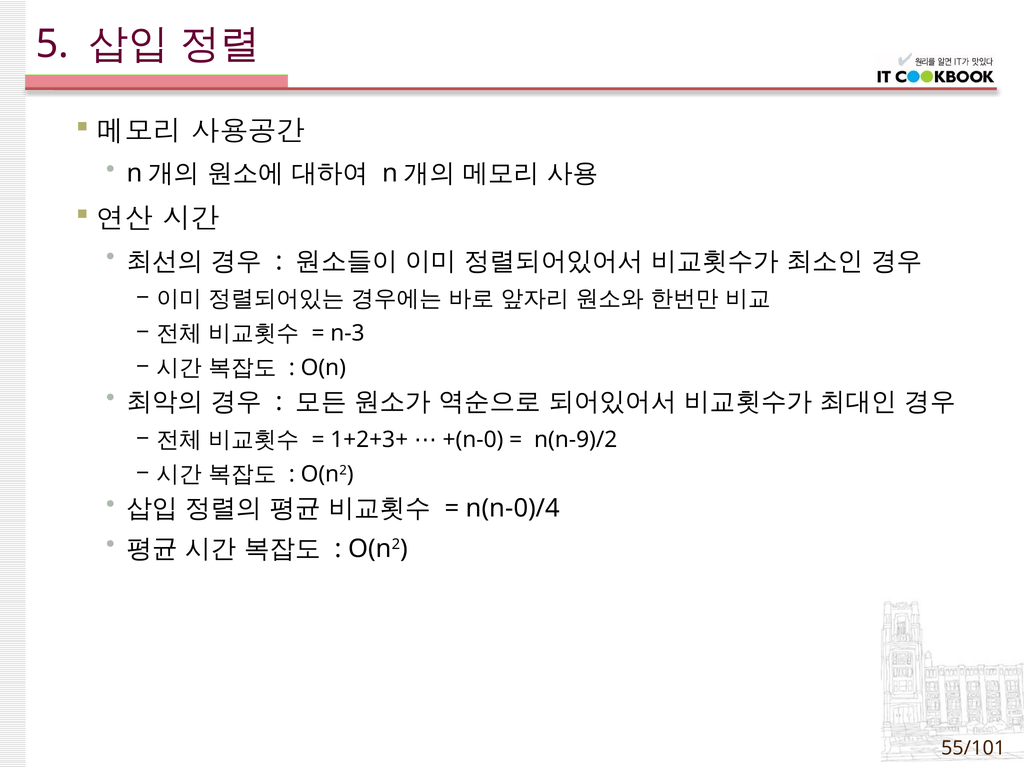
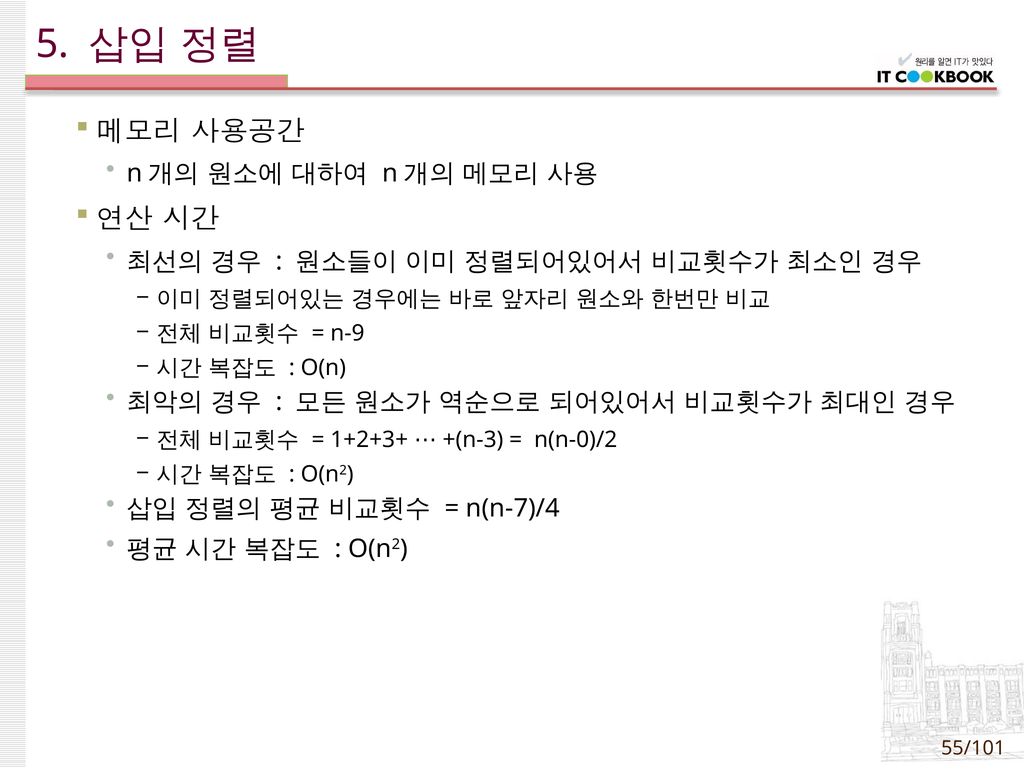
n-3: n-3 -> n-9 (347, 333)
+(n-0: +(n-0 -> +(n-3 (473, 440)
n(n-9)/2: n(n-9)/2 -> n(n-0)/2 (576, 440)
n(n-0)/4: n(n-0)/4 -> n(n-7)/4 (513, 509)
